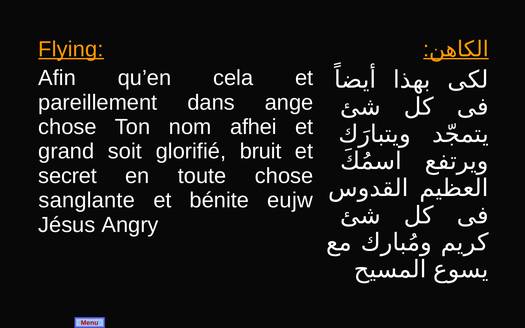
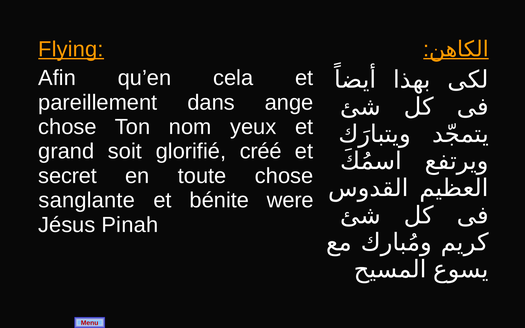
afhei: afhei -> yeux (253, 127)
bruit: bruit -> créé (261, 151)
eujw: eujw -> were (290, 200)
Angry: Angry -> Pinah (130, 225)
